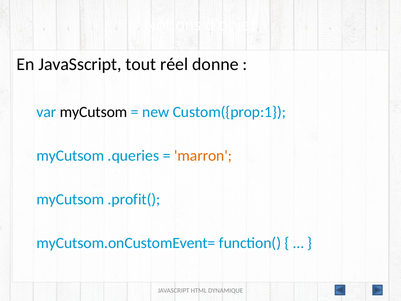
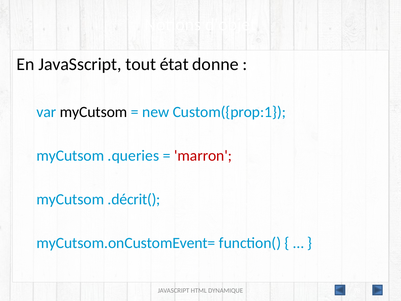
réel: réel -> état (174, 64)
marron colour: orange -> red (203, 156)
.profit(: .profit( -> .décrit( (134, 199)
